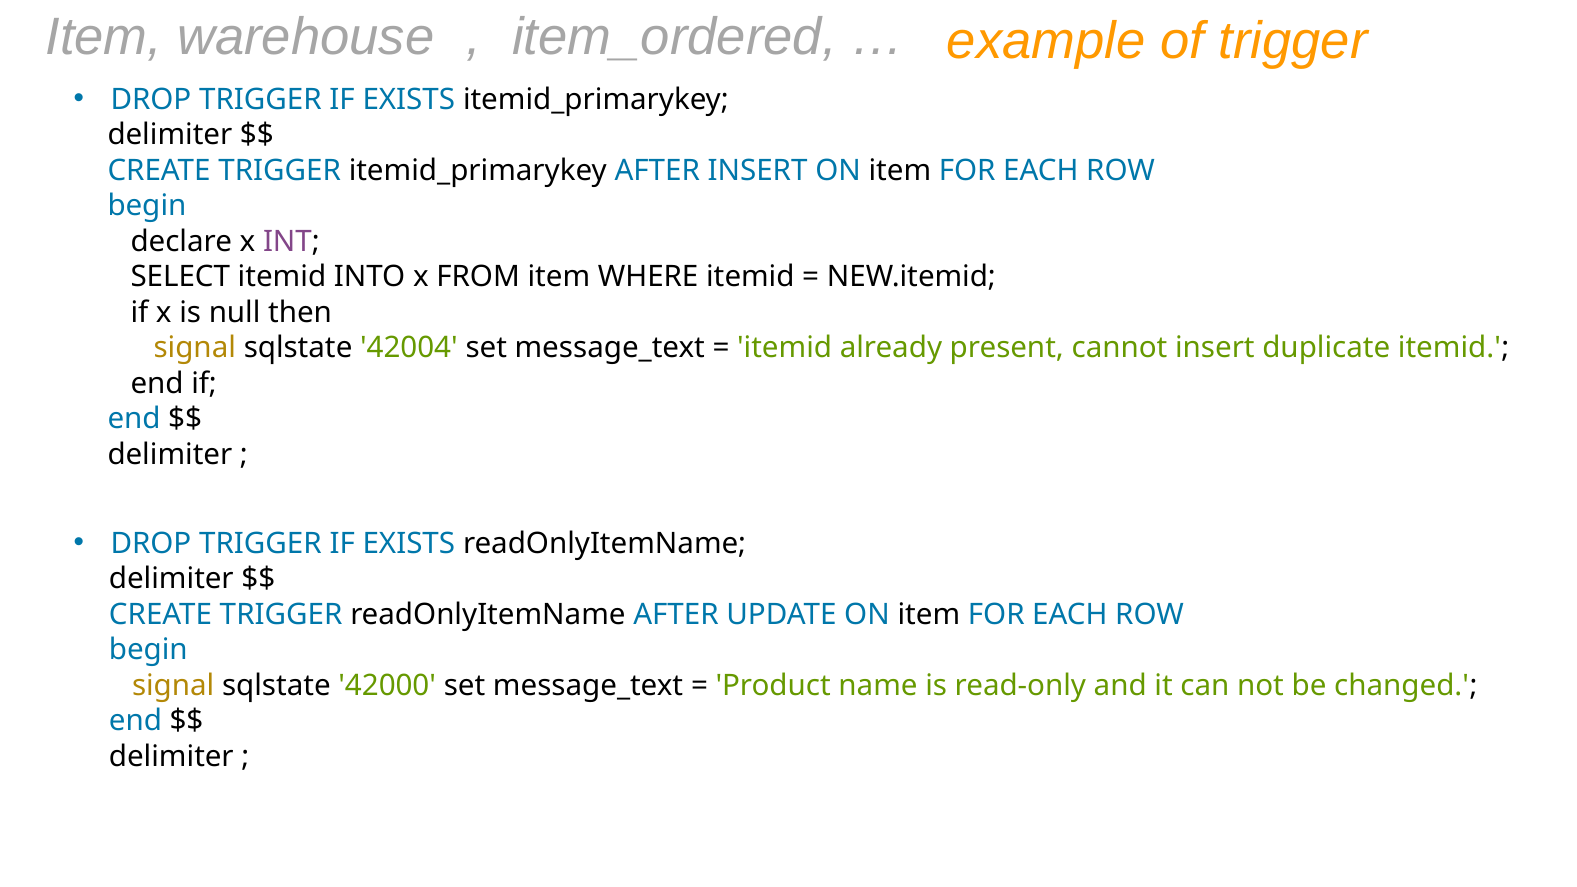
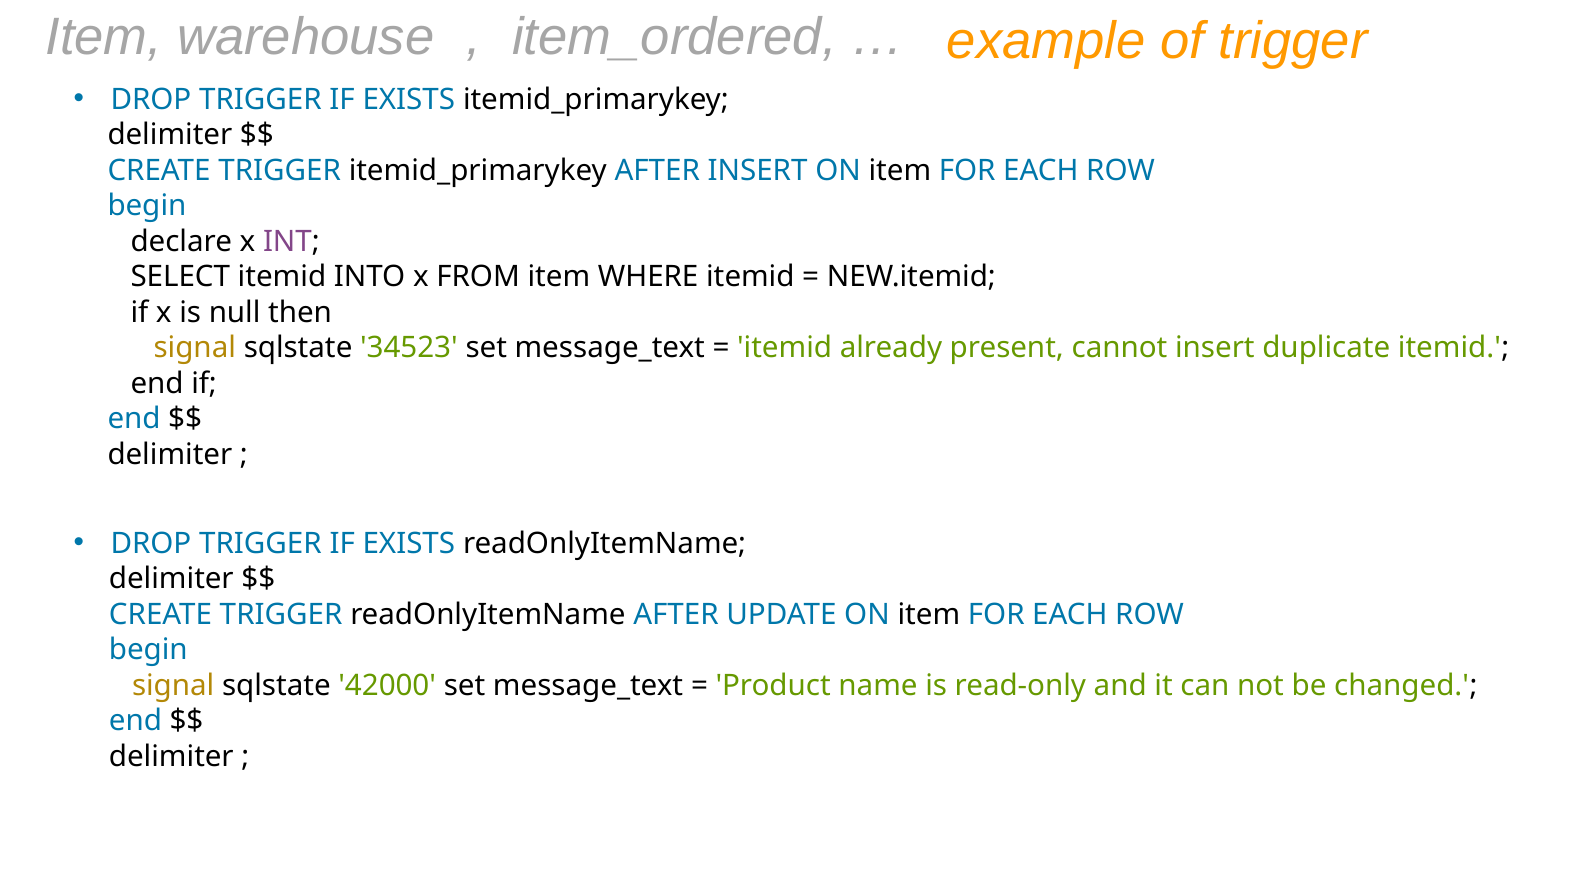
42004: 42004 -> 34523 (409, 348)
